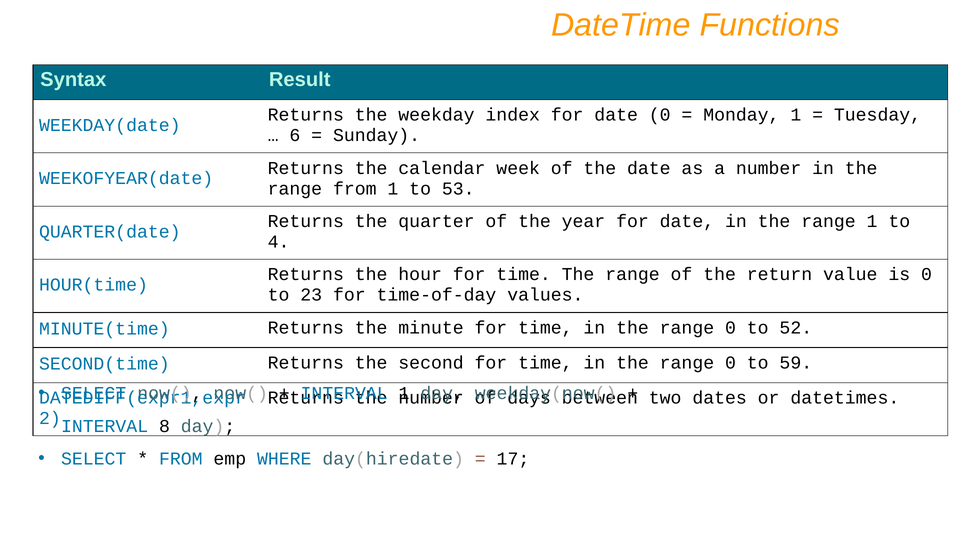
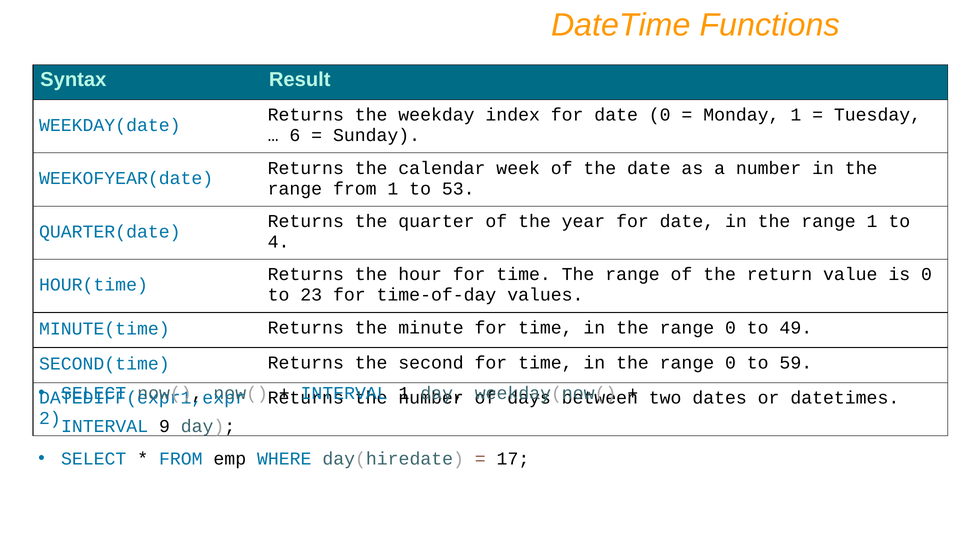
52: 52 -> 49 (796, 328)
8: 8 -> 9 (164, 426)
